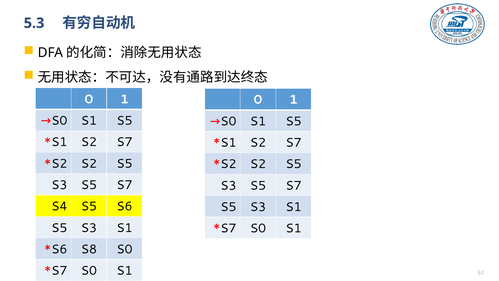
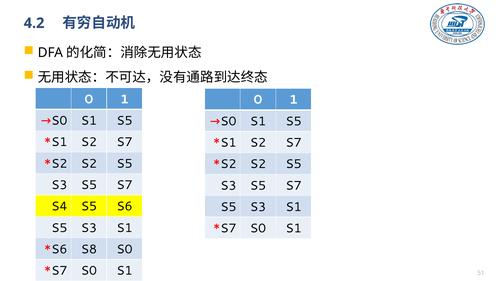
5.3: 5.3 -> 4.2 (34, 23)
